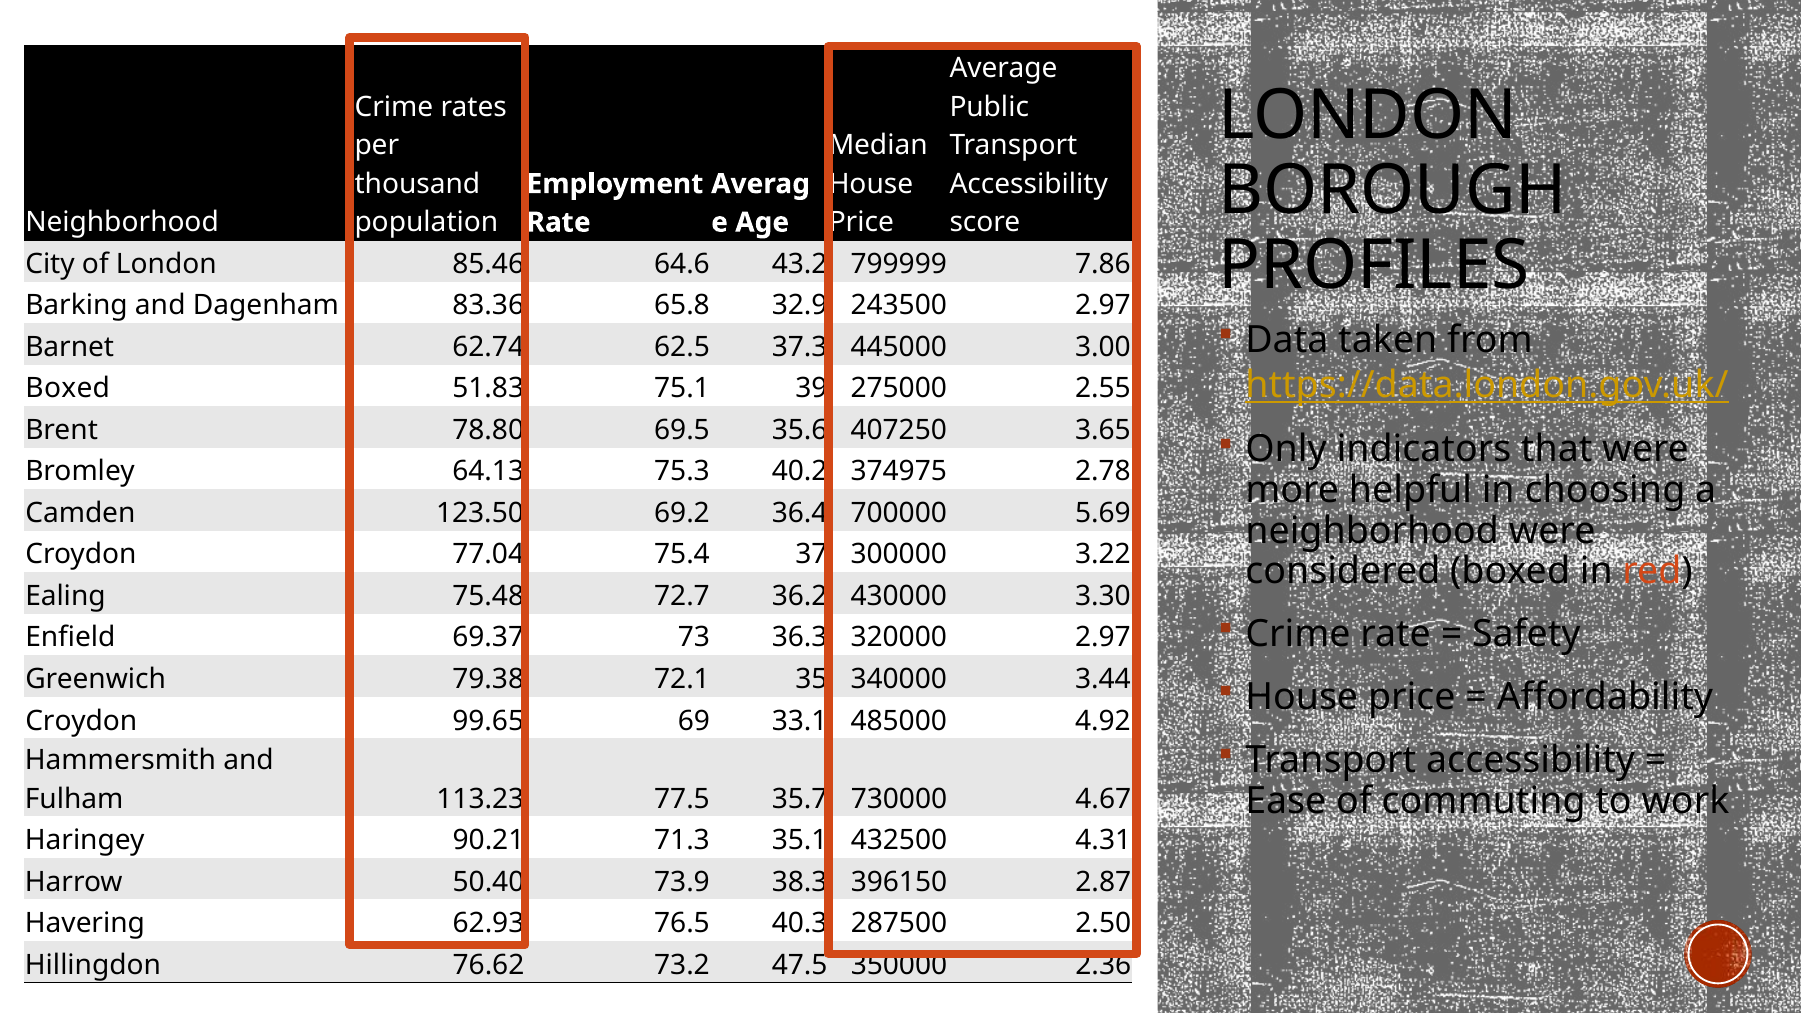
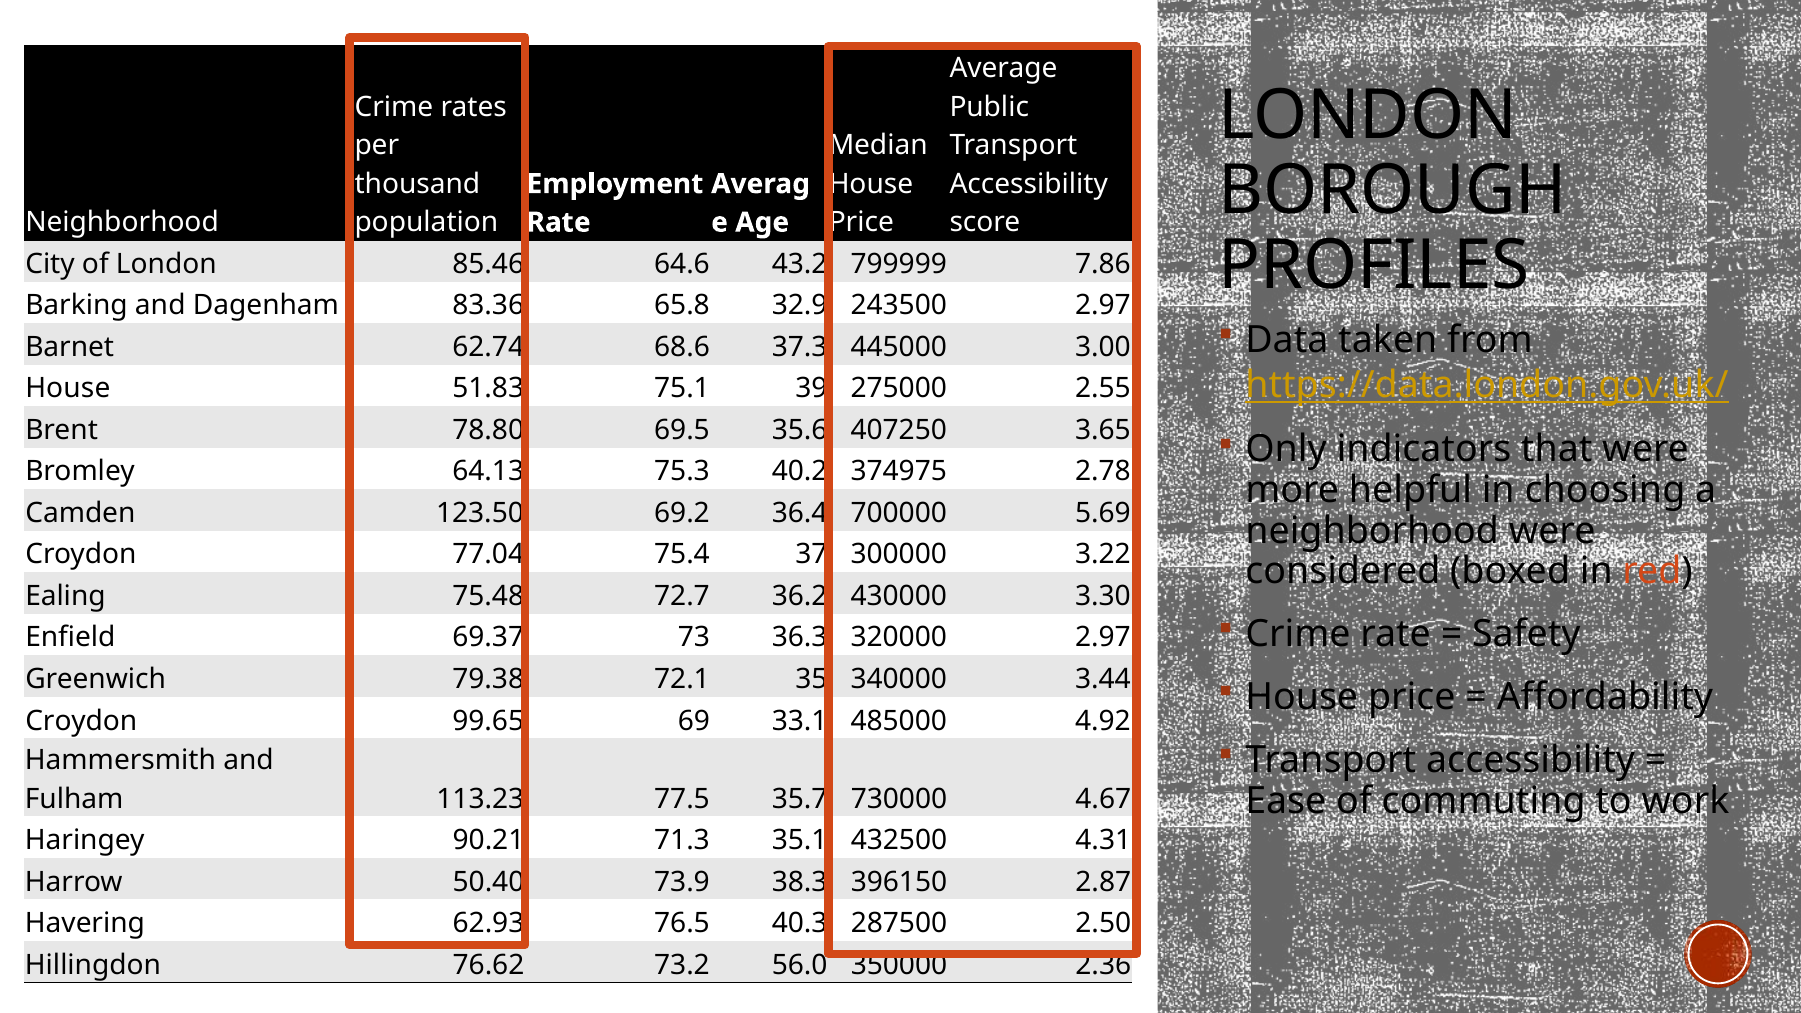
62.5: 62.5 -> 68.6 (682, 347)
Boxed: Boxed -> House (68, 389)
47.5: 47.5 -> 56.0 (800, 965)
